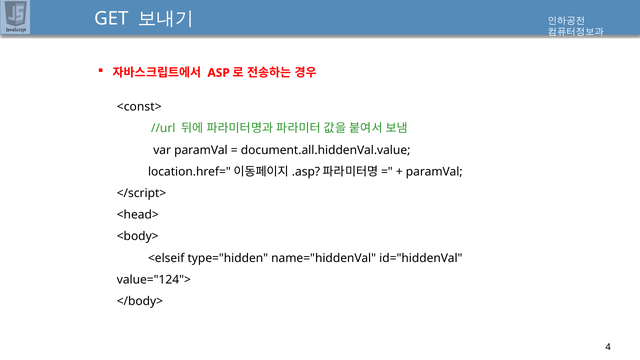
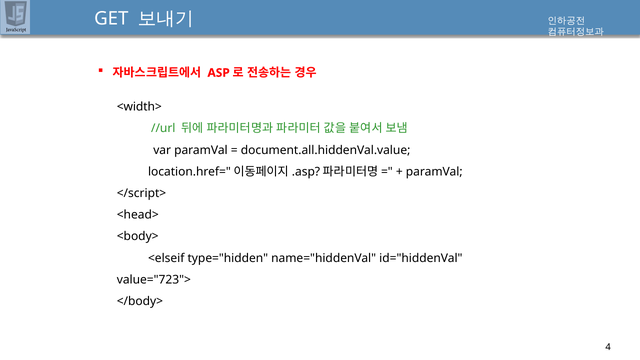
<const>: <const> -> <width> (139, 107)
value="124">: value="124"> -> value="723"> (154, 280)
